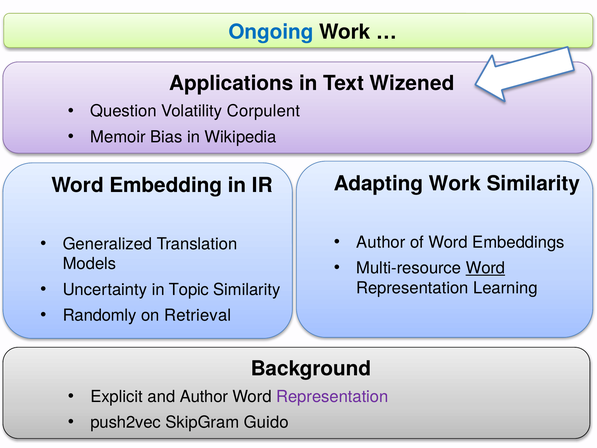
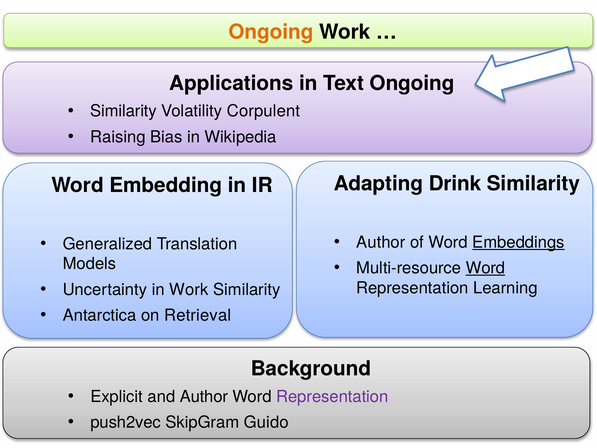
Ongoing colour: blue -> orange (271, 32)
Text Wizened: Wizened -> Ongoing (412, 83)
Question: Question -> Similarity (124, 111)
Memoir: Memoir -> Raising (118, 137)
Adapting Work: Work -> Drink (455, 184)
Embeddings underline: none -> present (518, 242)
in Topic: Topic -> Work (189, 289)
Randomly: Randomly -> Antarctica (100, 315)
